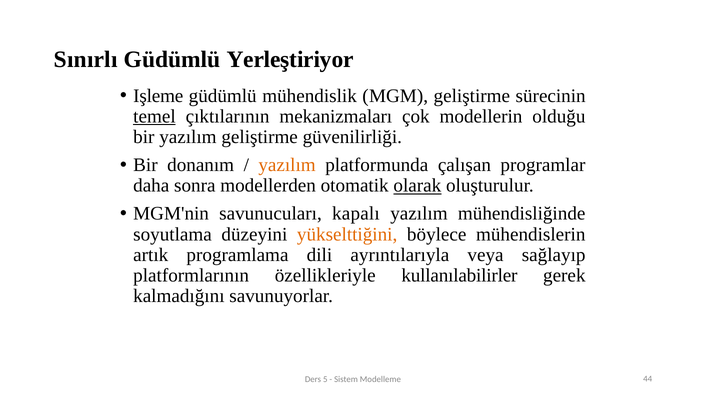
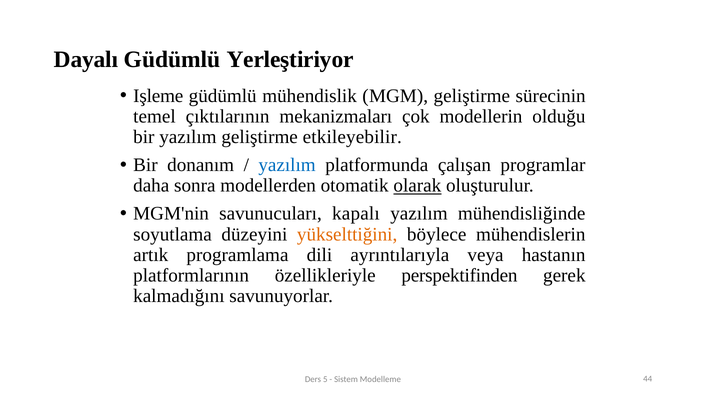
Sınırlı: Sınırlı -> Dayalı (86, 59)
temel underline: present -> none (154, 116)
güvenilirliği: güvenilirliği -> etkileyebilir (352, 137)
yazılım colour: orange -> blue (287, 165)
sağlayıp: sağlayıp -> hastanın (554, 255)
kullanılabilirler: kullanılabilirler -> perspektifinden (459, 276)
